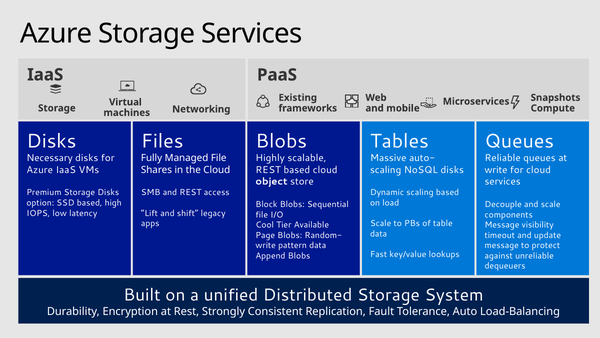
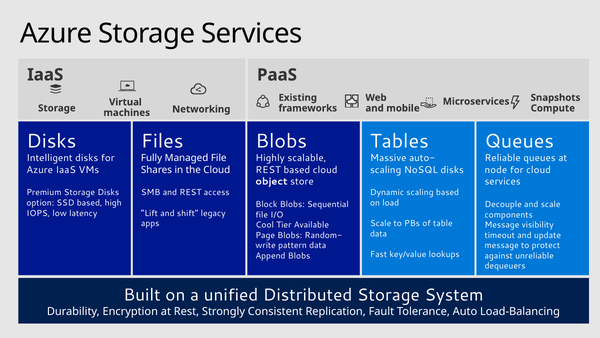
Necessary: Necessary -> Intelligent (50, 158)
write: write -> node (496, 170)
